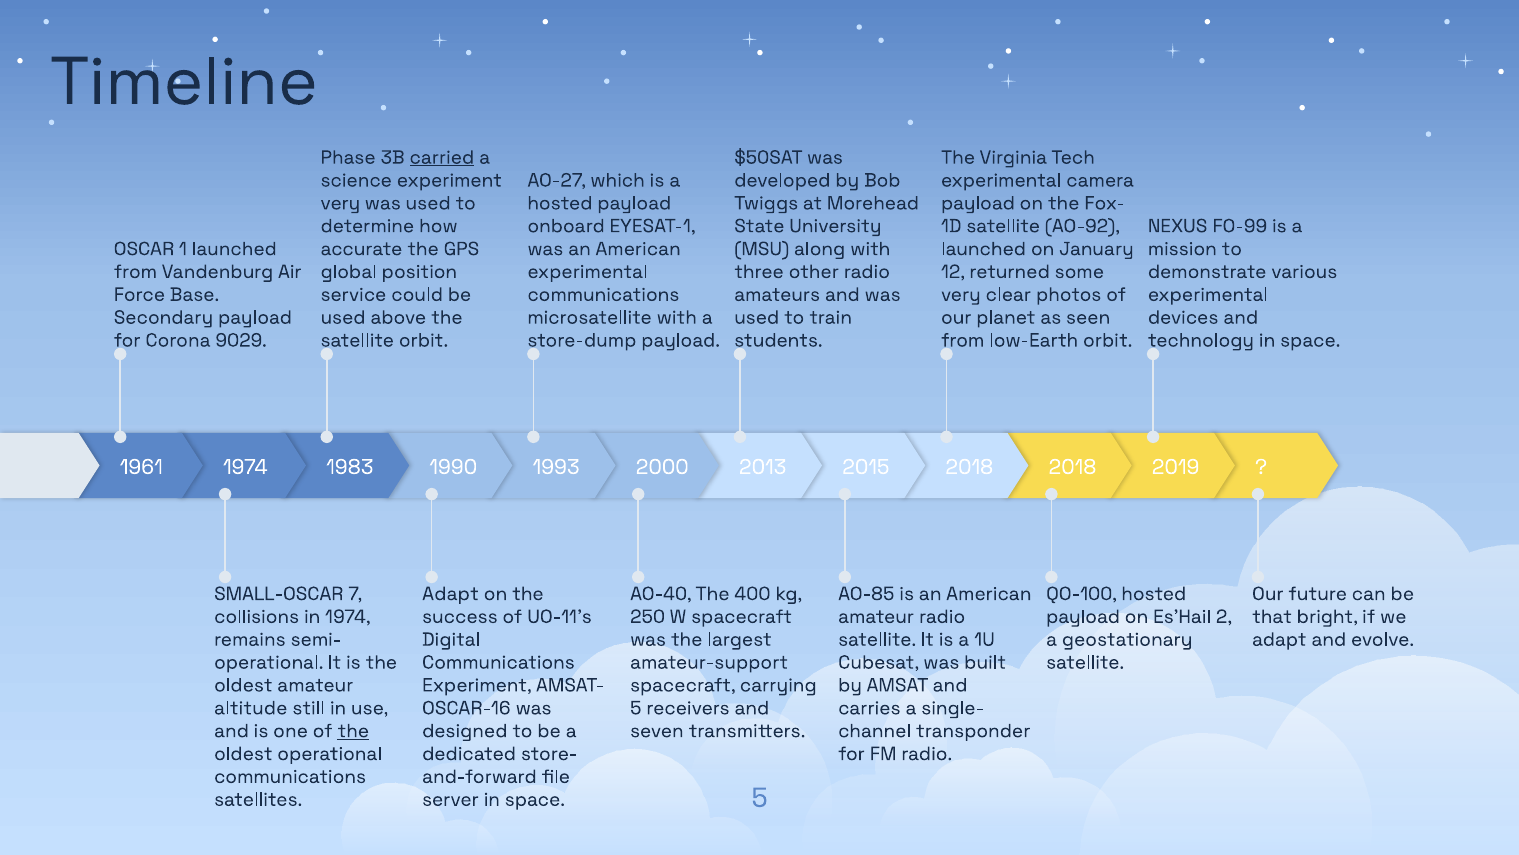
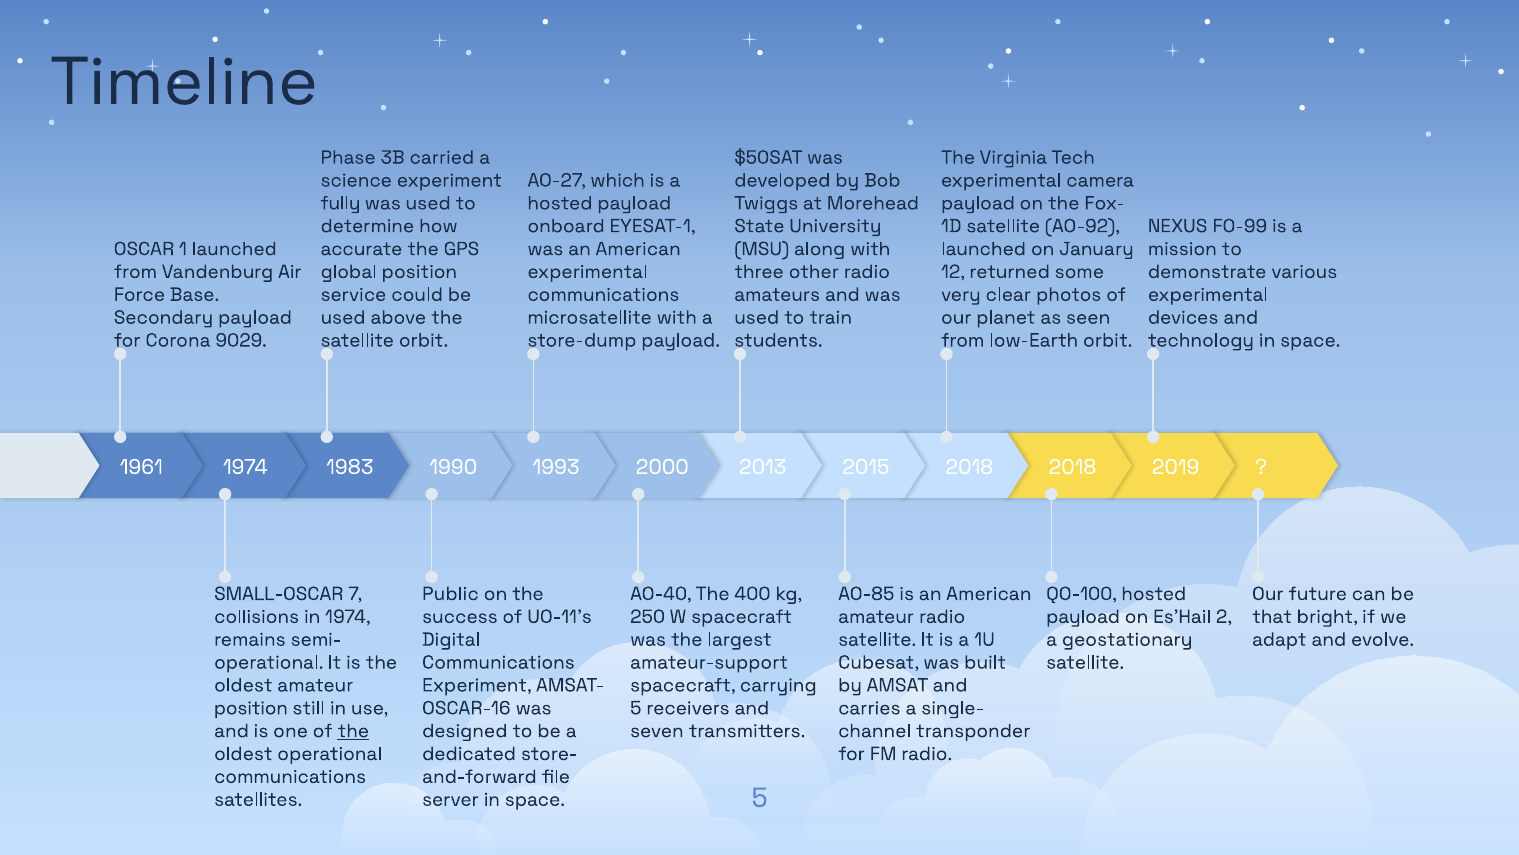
carried underline: present -> none (442, 157)
very: very -> fully (340, 203)
Adapt: Adapt -> Public (450, 593)
altitude: altitude -> position (251, 708)
